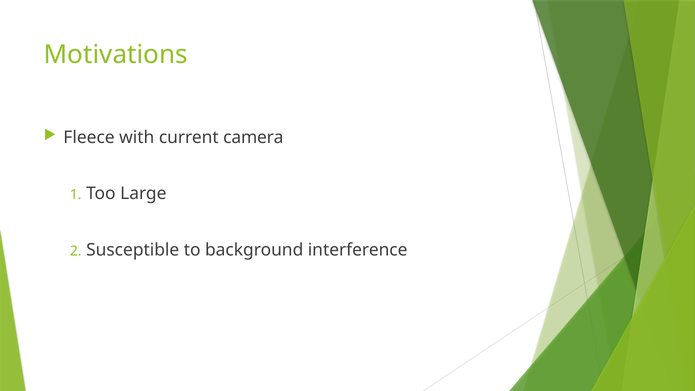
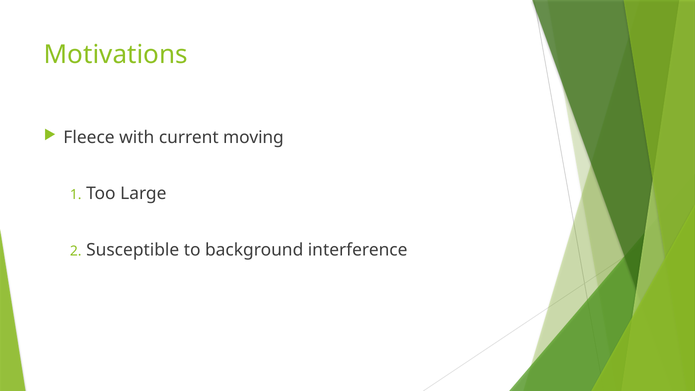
camera: camera -> moving (253, 137)
